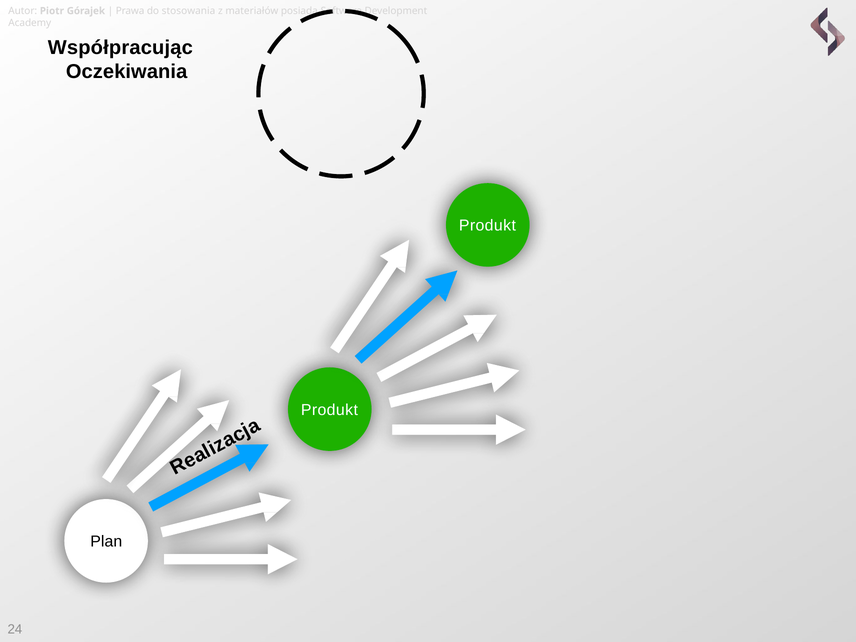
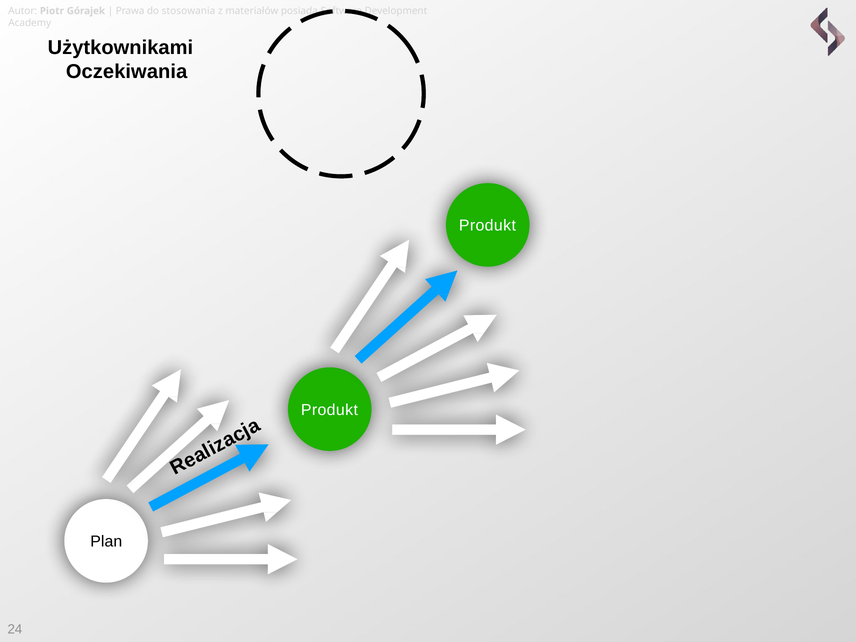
Współpracując: Współpracując -> Użytkownikami (120, 48)
